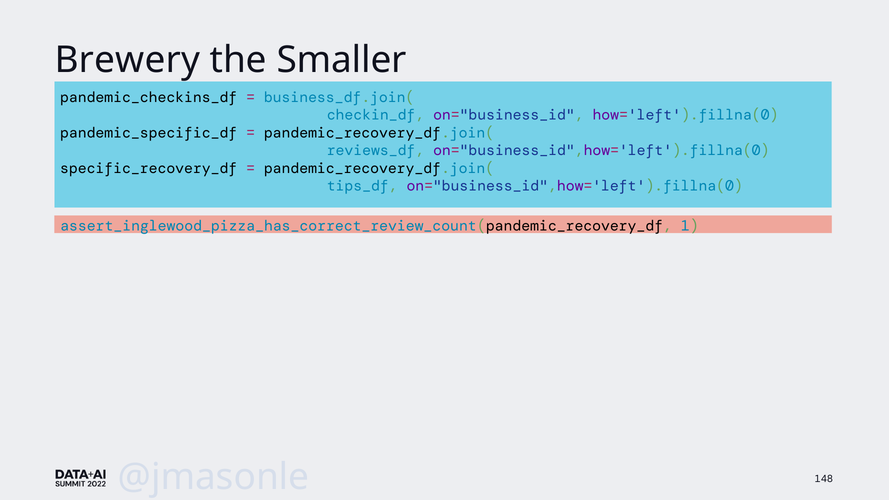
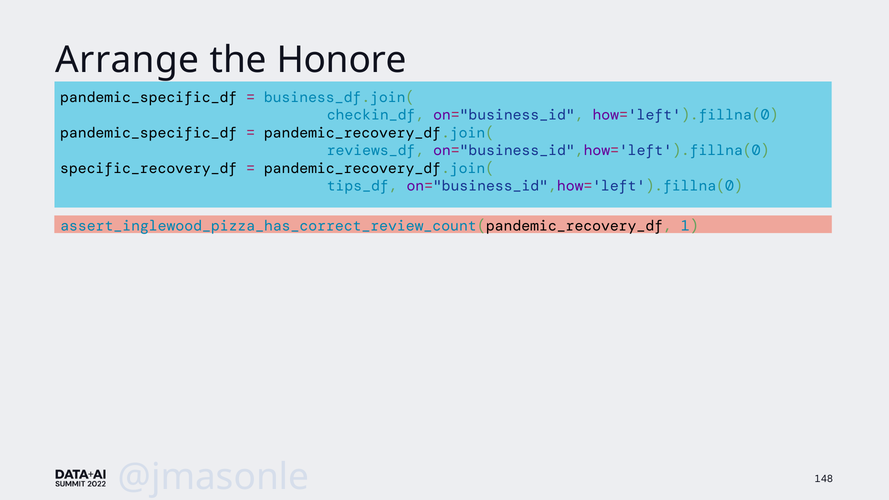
Brewery: Brewery -> Arrange (127, 60)
Smaller: Smaller -> Honore (342, 60)
pandemic_checkins_df: pandemic_checkins_df -> pandemic_specific_df (149, 97)
